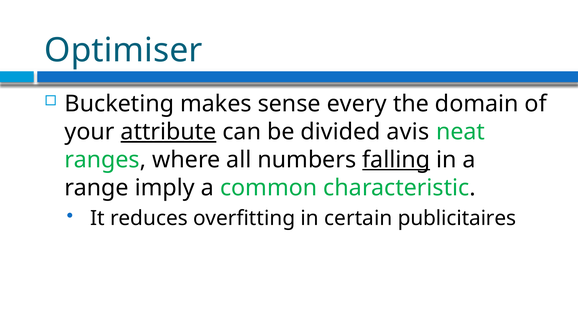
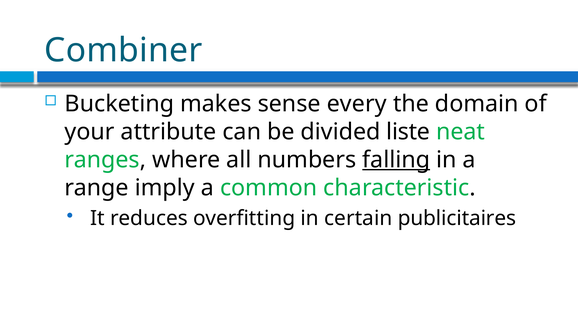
Optimiser: Optimiser -> Combiner (123, 50)
attribute underline: present -> none (169, 132)
avis: avis -> liste (408, 132)
